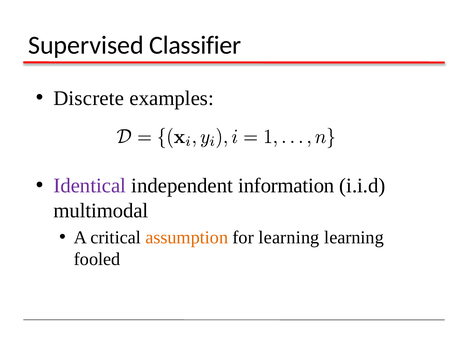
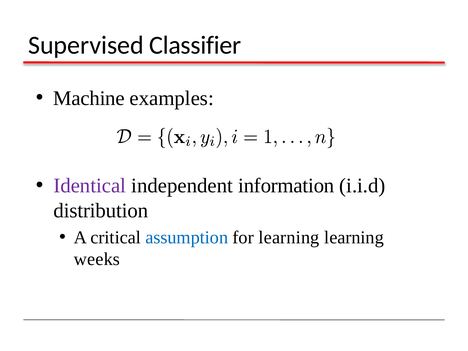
Discrete: Discrete -> Machine (89, 98)
multimodal: multimodal -> distribution (101, 211)
assumption colour: orange -> blue (187, 237)
fooled: fooled -> weeks (97, 259)
